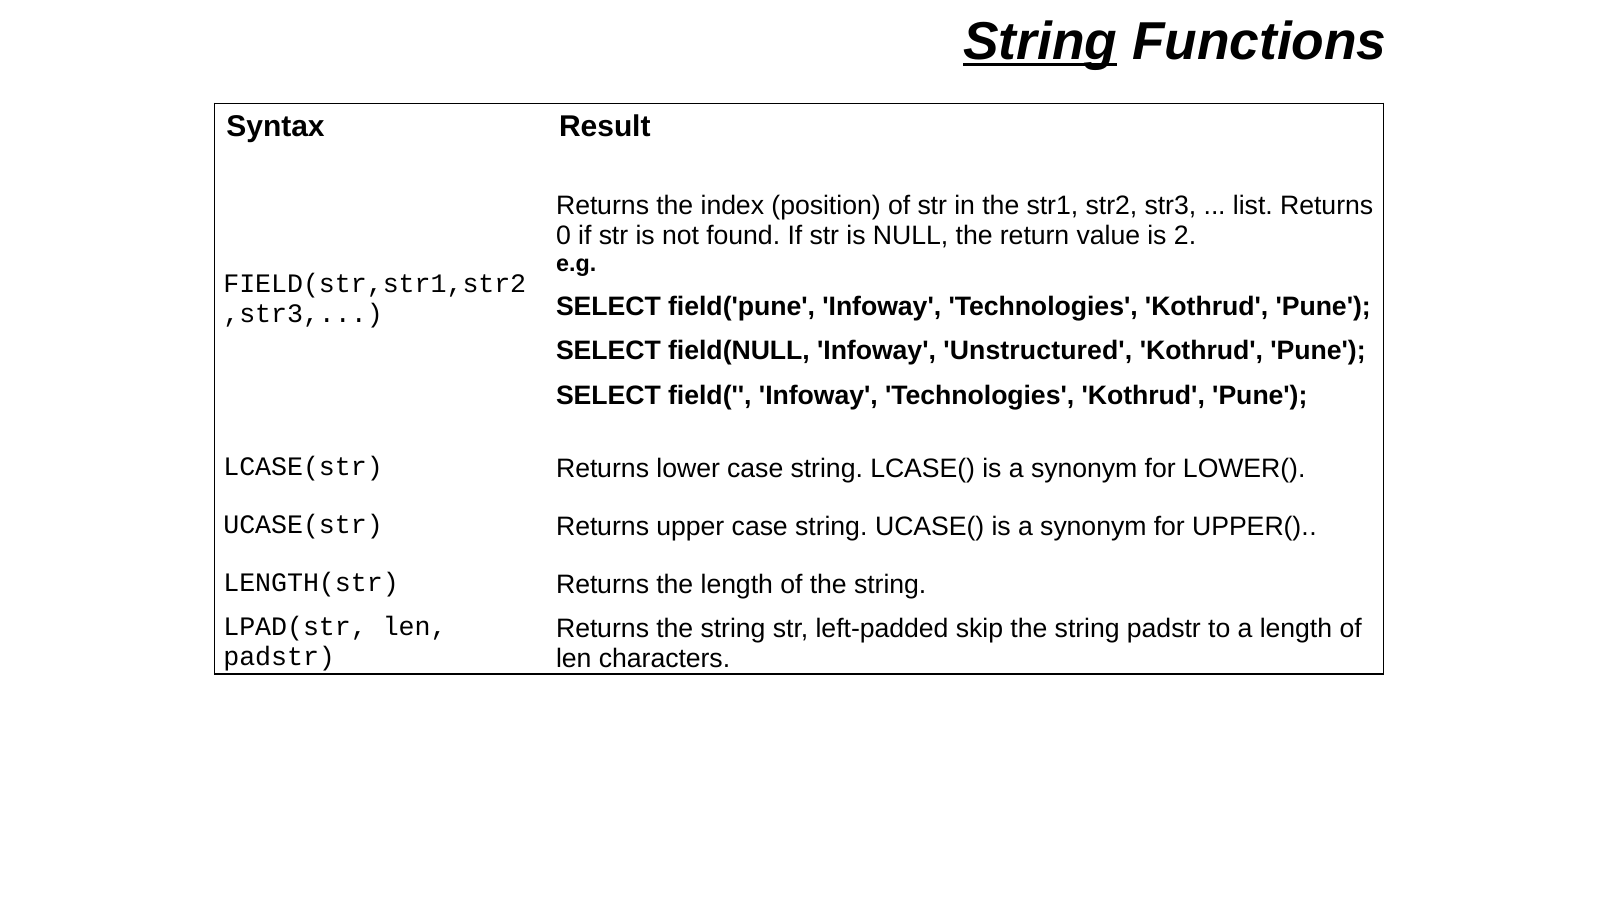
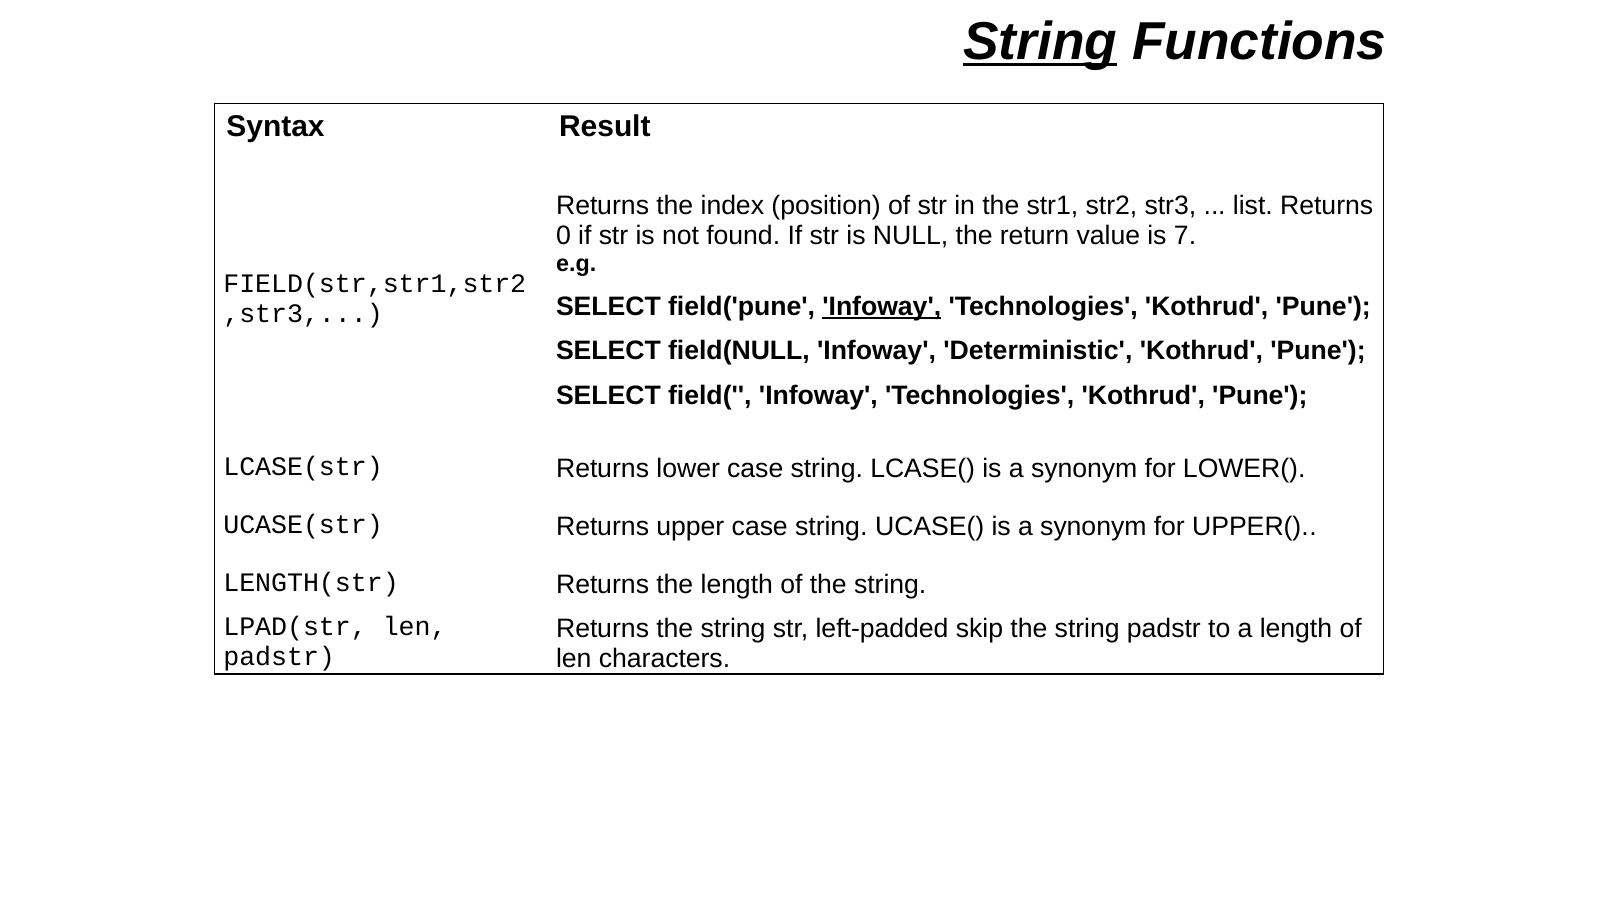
2: 2 -> 7 (1185, 236)
Infoway underline: none -> present (882, 306)
Unstructured: Unstructured -> Deterministic (1038, 351)
